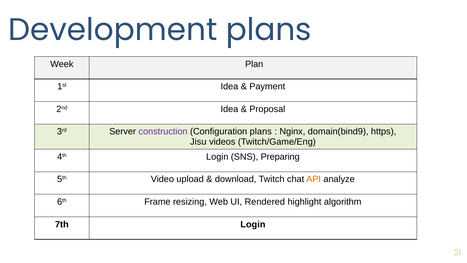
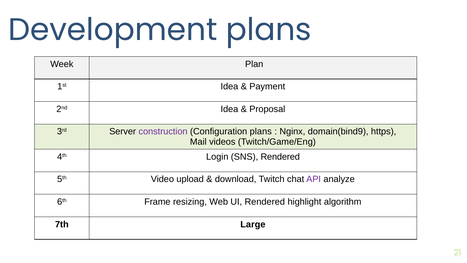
Jisu: Jisu -> Mail (198, 142)
SNS Preparing: Preparing -> Rendered (280, 157)
API colour: orange -> purple (314, 179)
7th Login: Login -> Large (253, 224)
